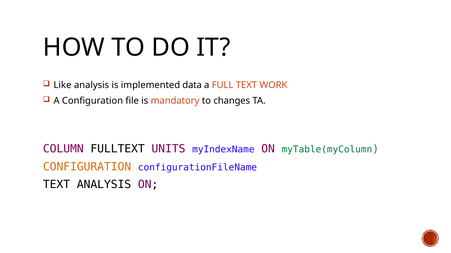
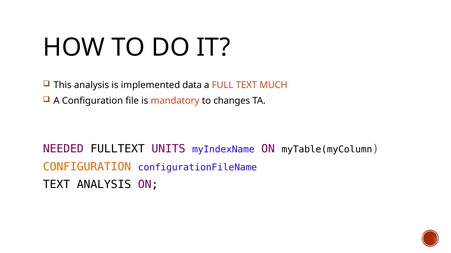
Like: Like -> This (63, 85)
WORK: WORK -> MUCH (274, 85)
COLUMN: COLUMN -> NEEDED (63, 149)
myTable(myColumn colour: green -> black (327, 150)
